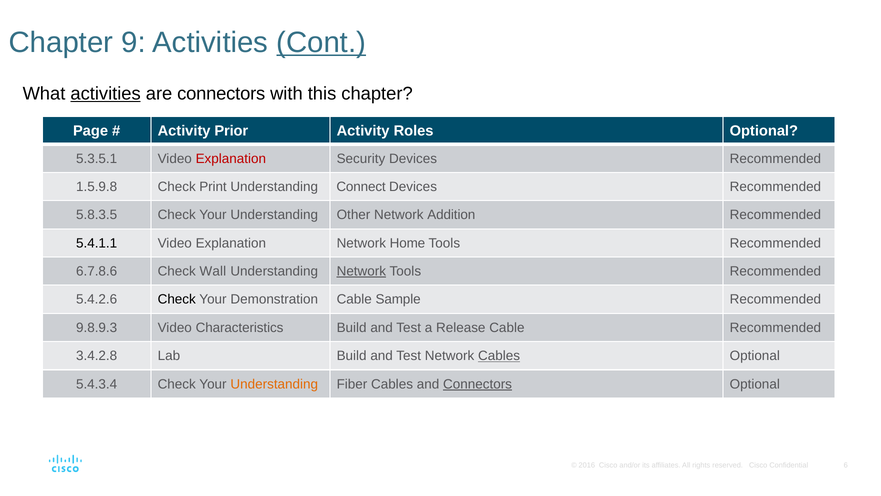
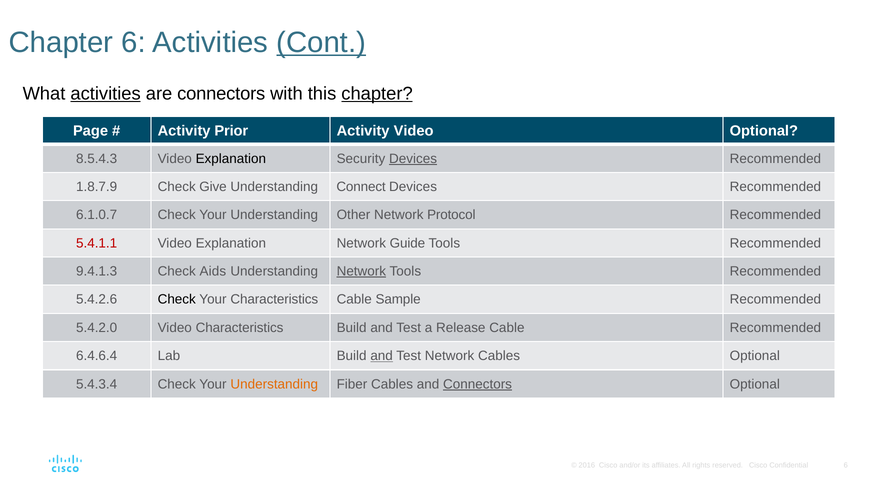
Chapter 9: 9 -> 6 (134, 43)
chapter underline: none -> present (377, 94)
Activity Roles: Roles -> Video (414, 131)
5.3.5.1: 5.3.5.1 -> 8.5.4.3 (97, 158)
Explanation colour: red -> black (231, 158)
Devices underline: none -> present (413, 158)
1.5.9.8: 1.5.9.8 -> 1.8.7.9 (97, 187)
Print: Print -> Give (213, 187)
5.8.3.5: 5.8.3.5 -> 6.1.0.7 (97, 215)
Addition: Addition -> Protocol (451, 215)
5.4.1.1 colour: black -> red (97, 243)
Home: Home -> Guide (407, 243)
6.7.8.6: 6.7.8.6 -> 9.4.1.3 (97, 271)
Wall: Wall -> Aids (213, 271)
Your Demonstration: Demonstration -> Characteristics (274, 299)
9.8.9.3: 9.8.9.3 -> 5.4.2.0 (97, 327)
3.4.2.8: 3.4.2.8 -> 6.4.6.4 (97, 356)
and underline: none -> present (382, 356)
Cables underline: present -> none (499, 356)
